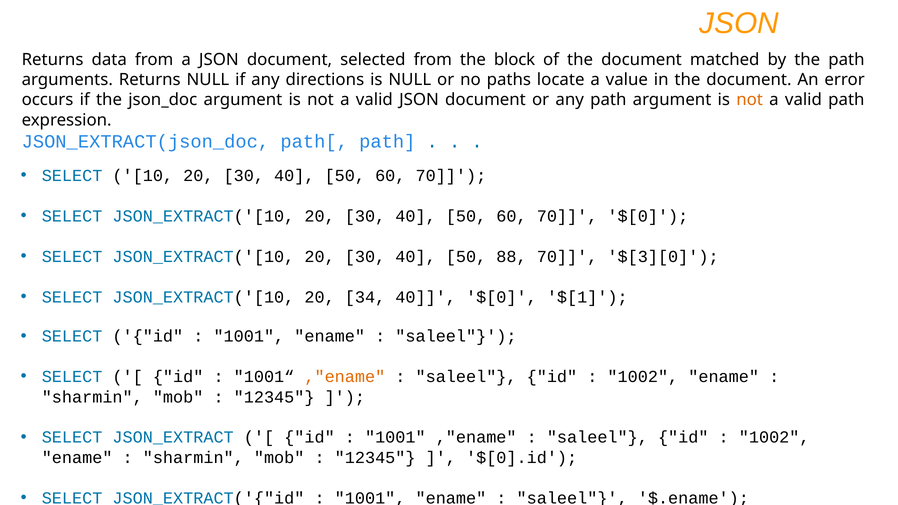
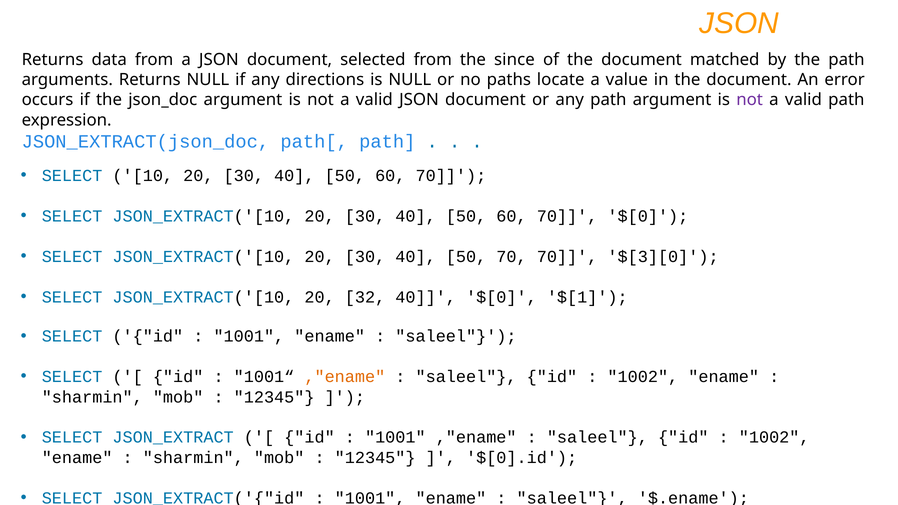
block: block -> since (514, 59)
not colour: orange -> purple (750, 100)
50 88: 88 -> 70 (512, 257)
34: 34 -> 32 (365, 297)
